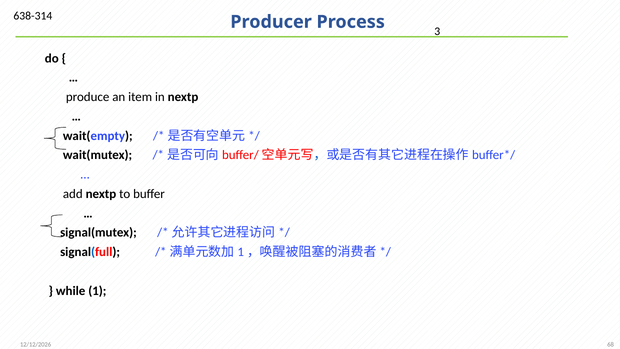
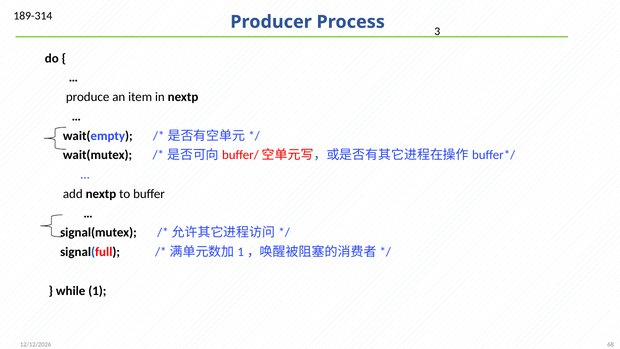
638-314: 638-314 -> 189-314 (33, 16)
